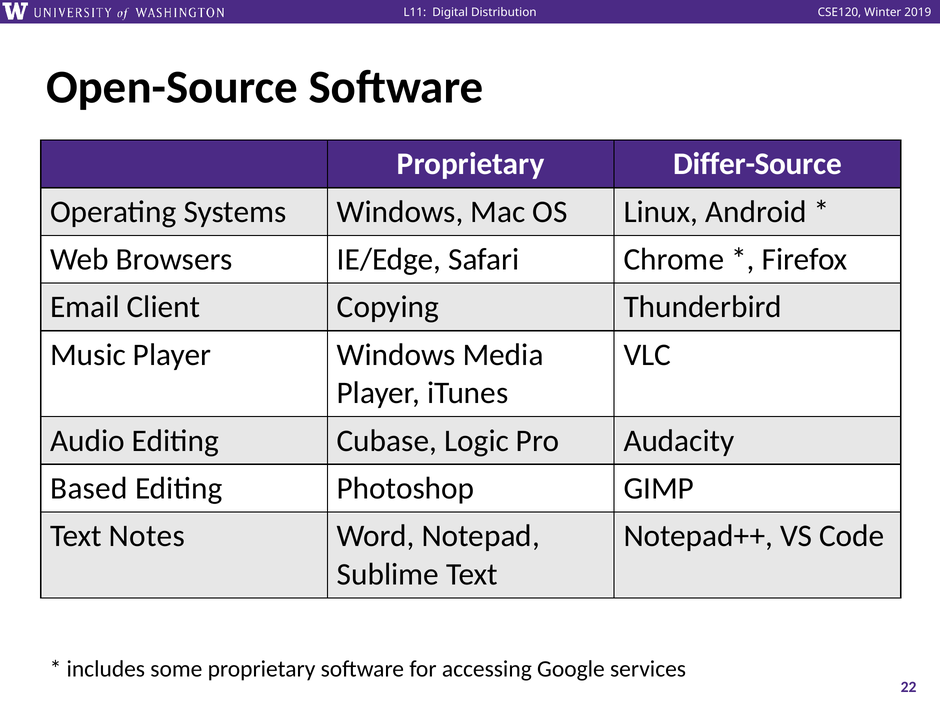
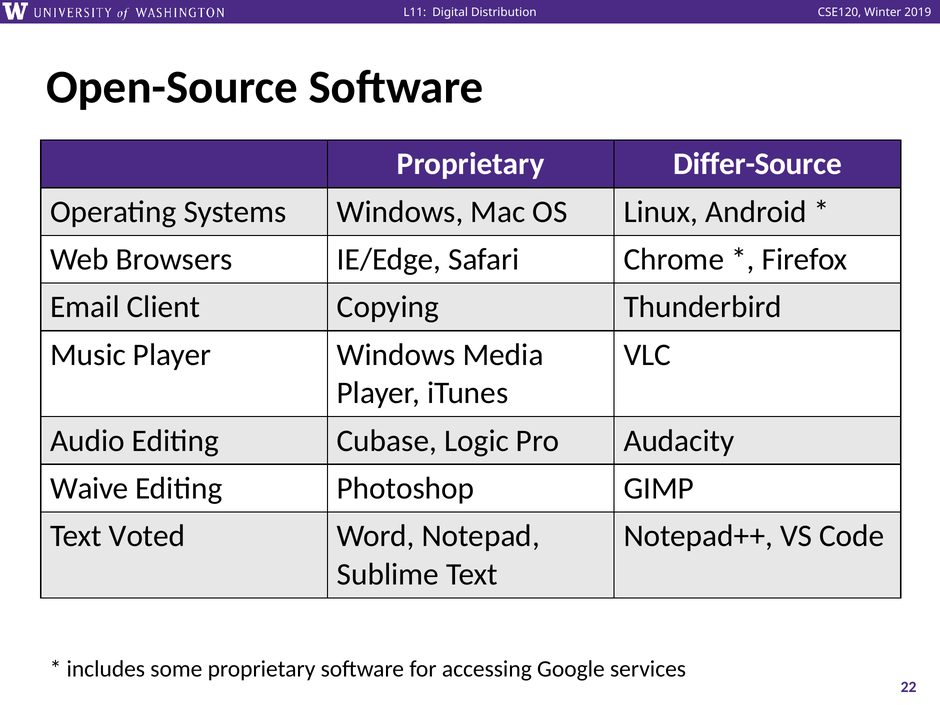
Based: Based -> Waive (89, 488)
Notes: Notes -> Voted (147, 536)
